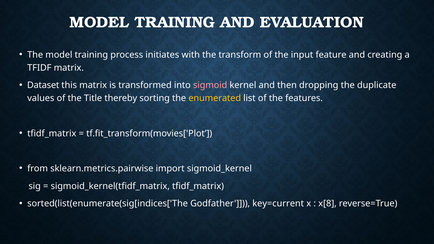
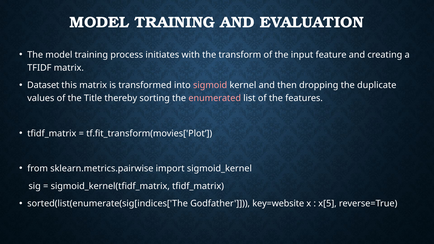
enumerated colour: yellow -> pink (215, 98)
key=current: key=current -> key=website (278, 204)
x[8: x[8 -> x[5 (327, 204)
